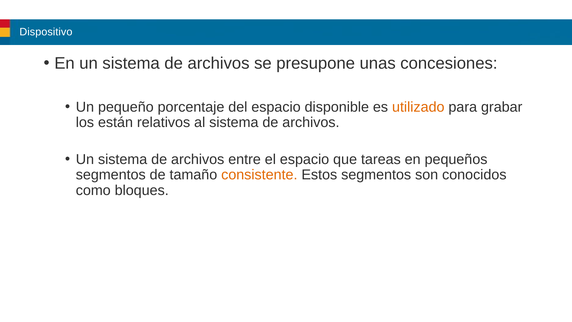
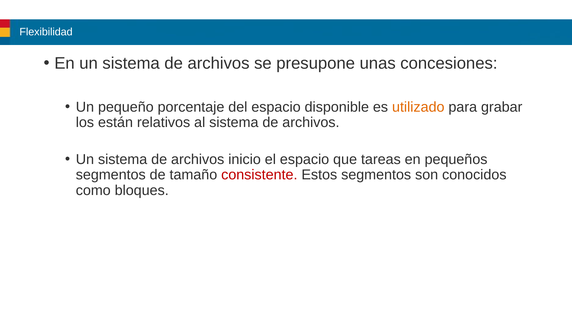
Dispositivo: Dispositivo -> Flexibilidad (46, 32)
entre: entre -> inicio (245, 159)
consistente colour: orange -> red (259, 175)
